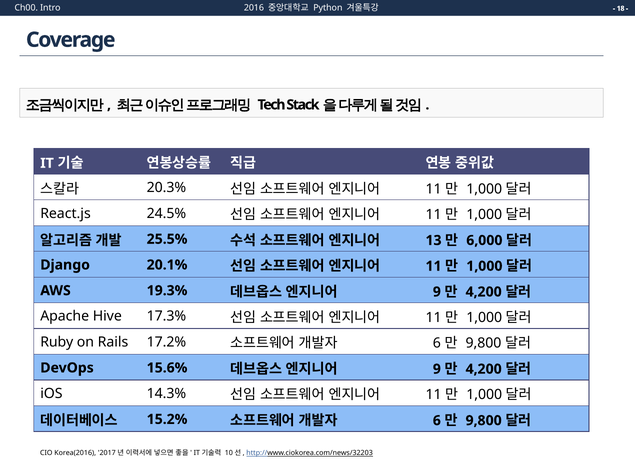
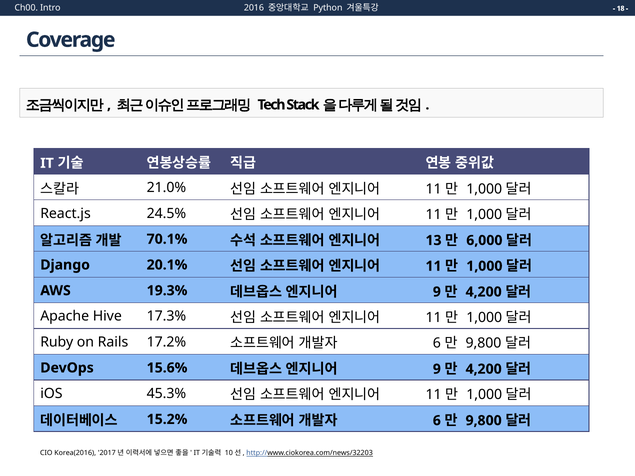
20.3%: 20.3% -> 21.0% (166, 188)
25.5%: 25.5% -> 70.1% (167, 239)
14.3%: 14.3% -> 45.3% (166, 394)
